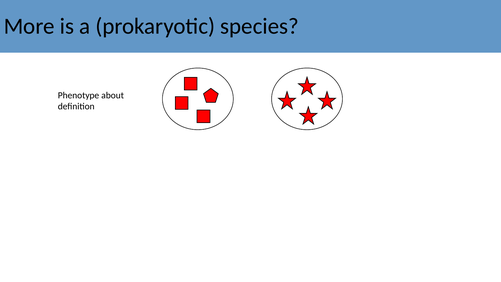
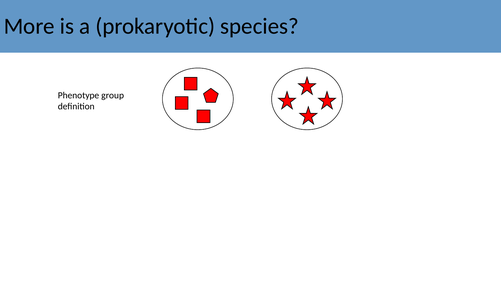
about: about -> group (113, 95)
